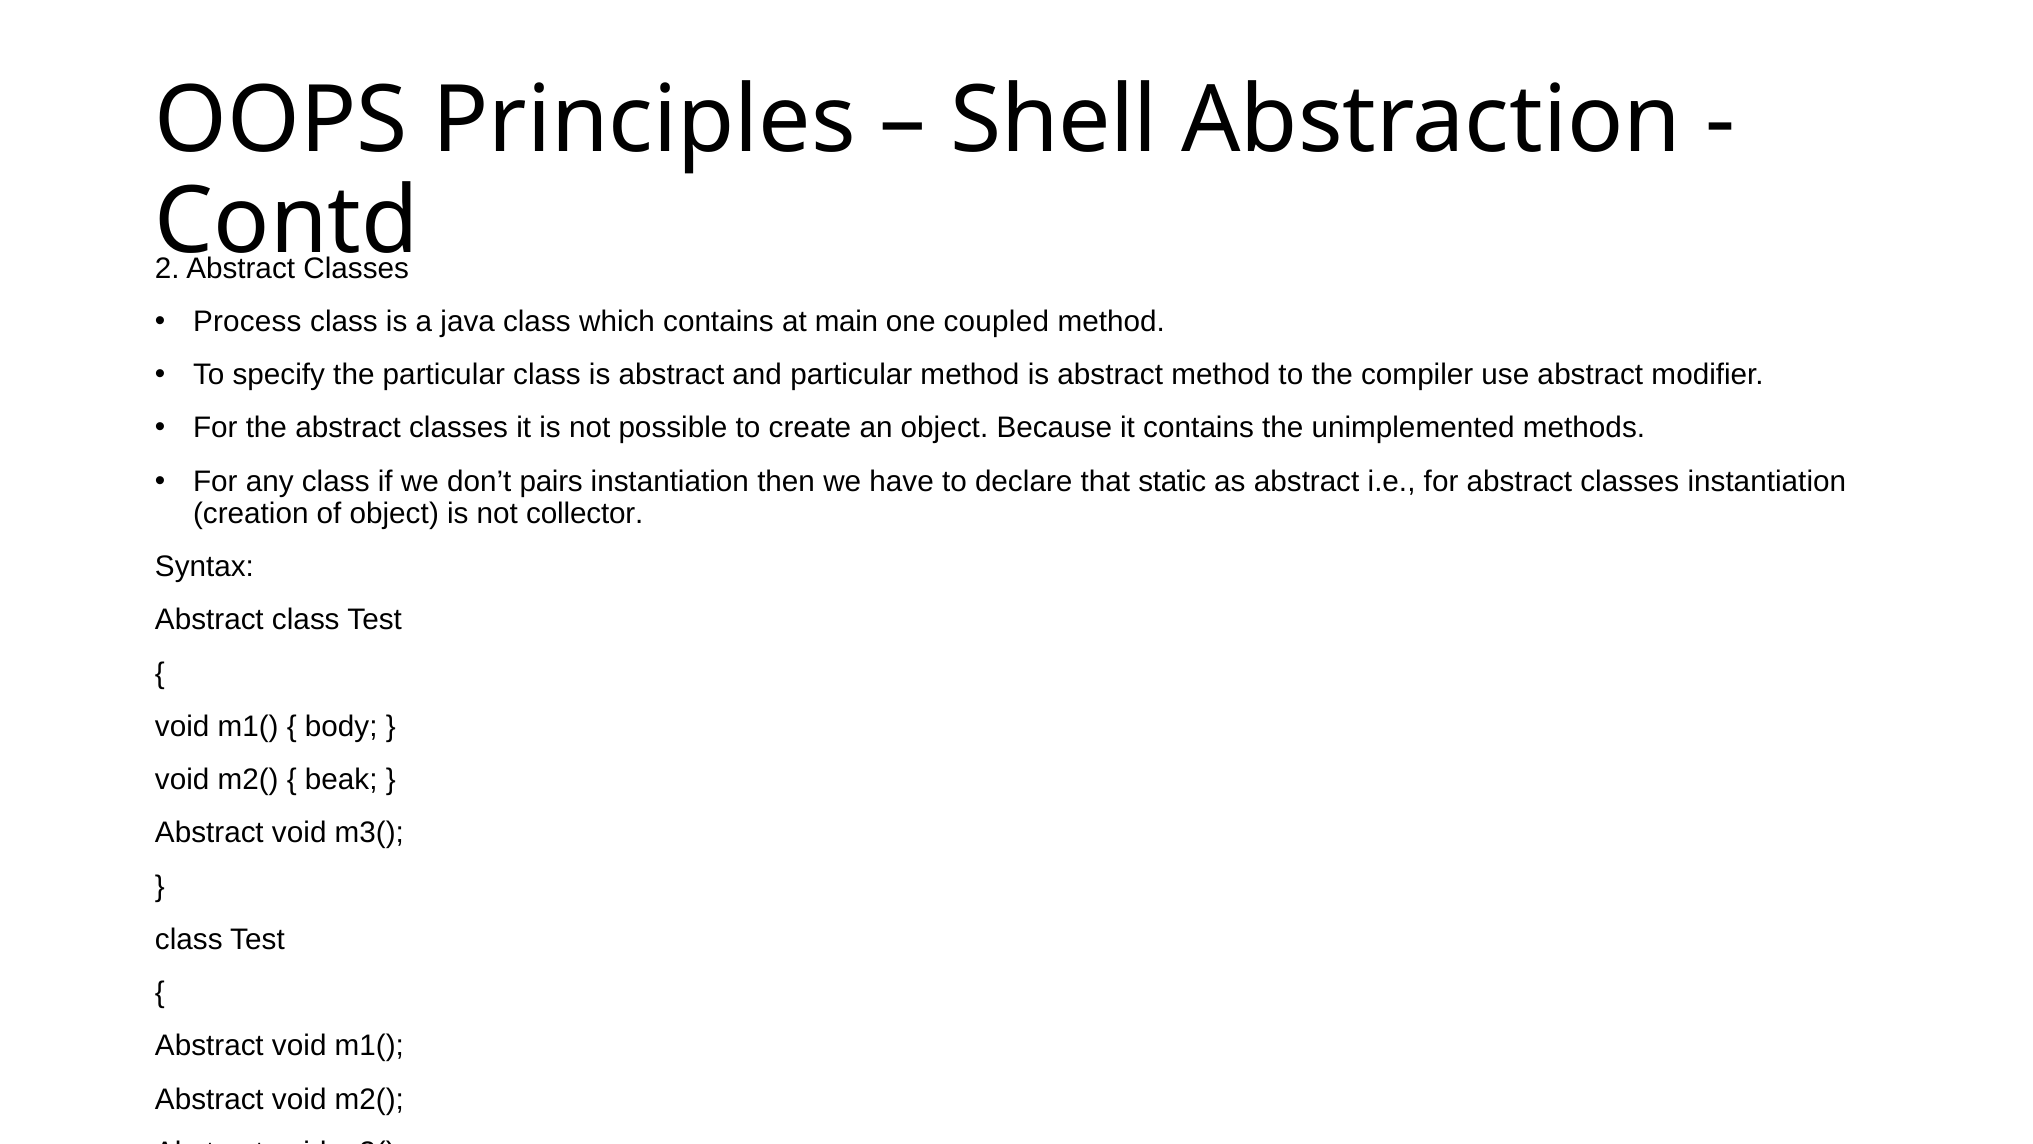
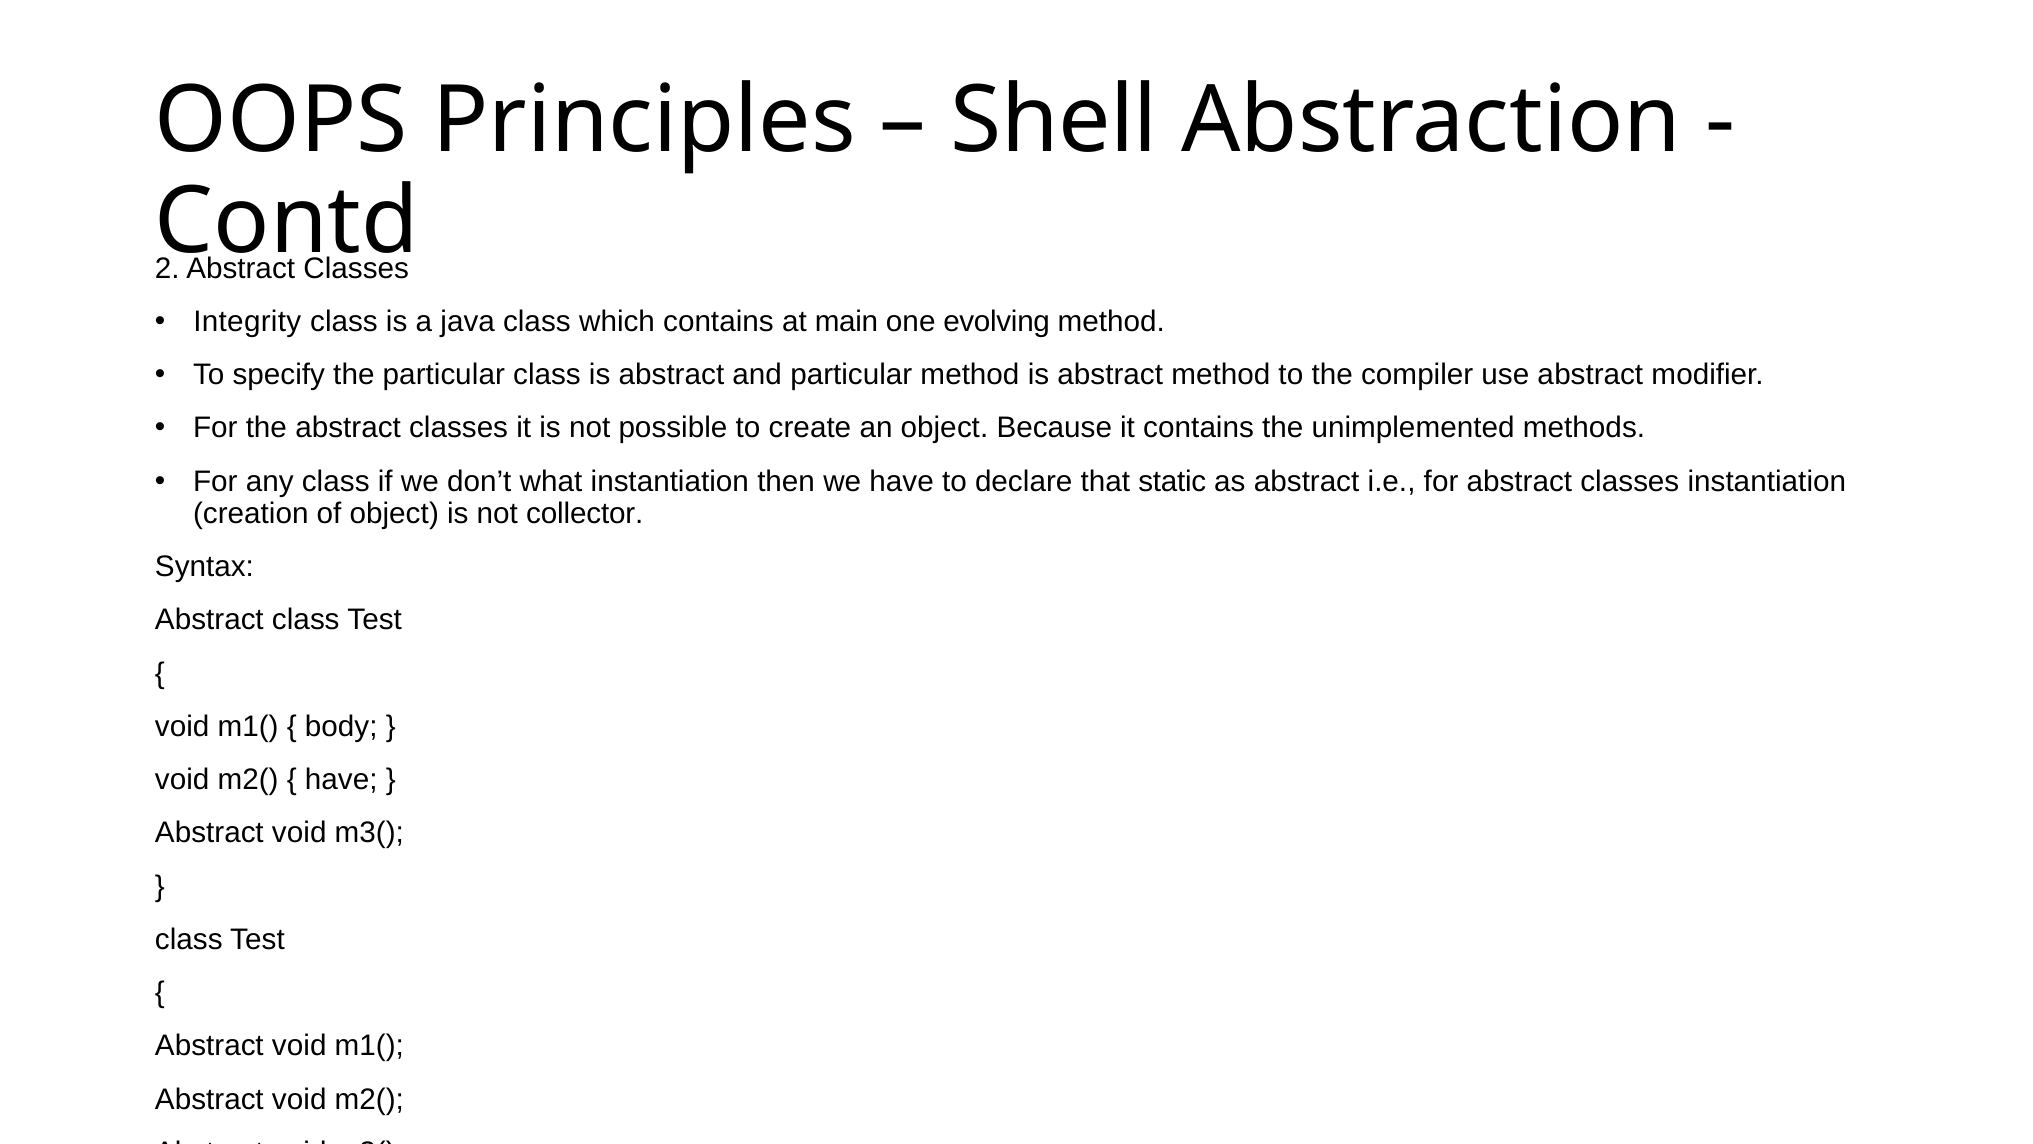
Process: Process -> Integrity (247, 321)
coupled: coupled -> evolving (997, 321)
pairs: pairs -> what (551, 481)
beak: beak -> have (341, 779)
